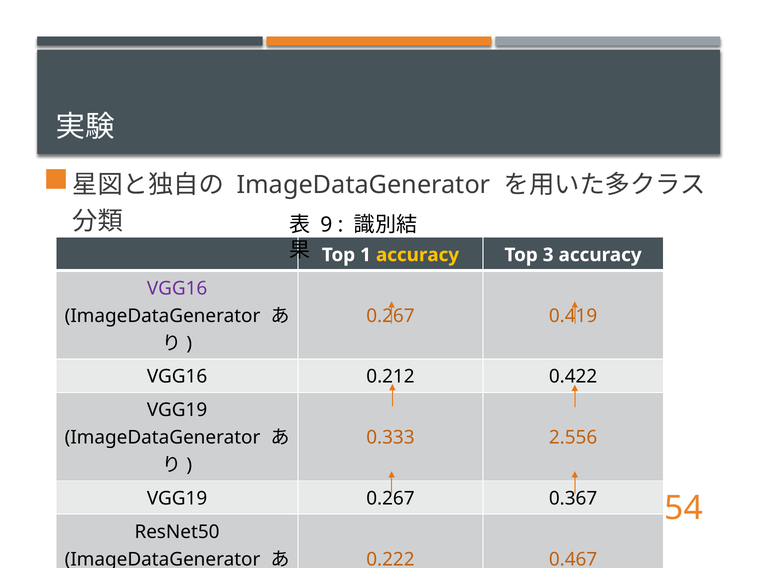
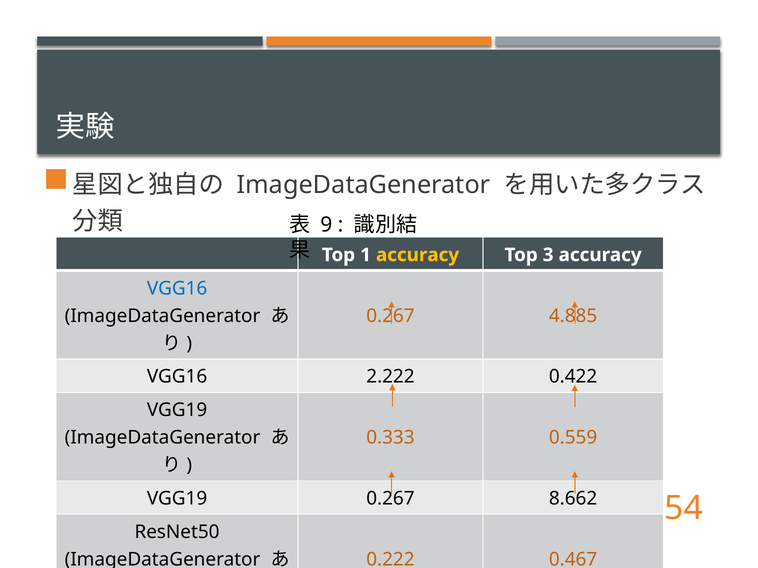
VGG16 colour: purple -> blue (177, 289)
0.419: 0.419 -> 4.885 (573, 316)
0.212: 0.212 -> 2.222 (390, 377)
2.556: 2.556 -> 0.559 (573, 438)
0.367: 0.367 -> 8.662 (573, 499)
